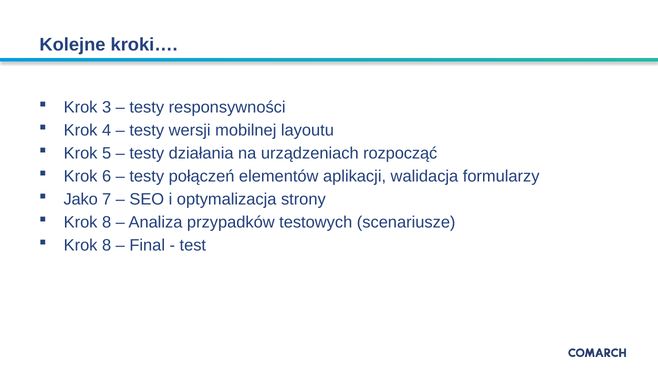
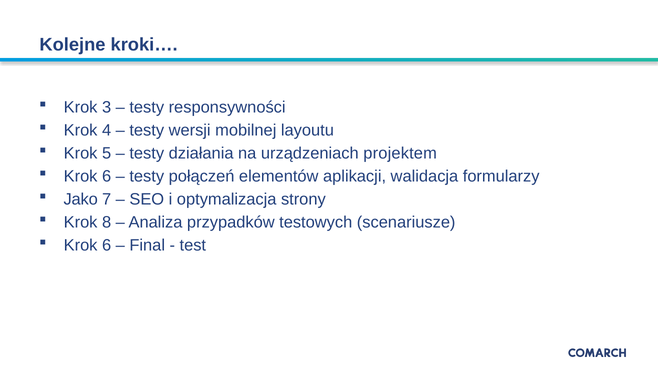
rozpocząć: rozpocząć -> projektem (400, 153)
8: 8 -> 6 (107, 246)
